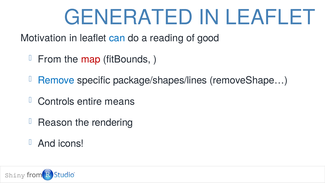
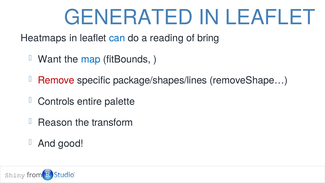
Motivation: Motivation -> Heatmaps (43, 38)
good: good -> bring (208, 38)
From: From -> Want (50, 59)
map colour: red -> blue (91, 59)
Remove colour: blue -> red (56, 80)
means: means -> palette (120, 101)
rendering: rendering -> transform (112, 122)
icons: icons -> good (71, 144)
